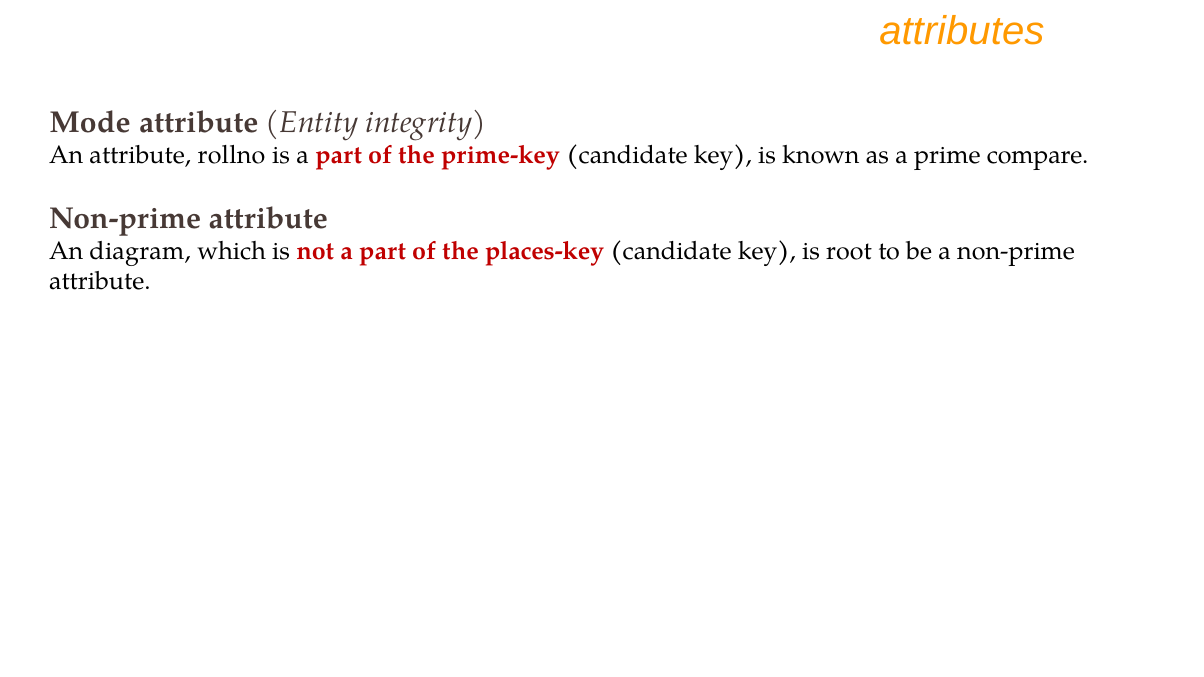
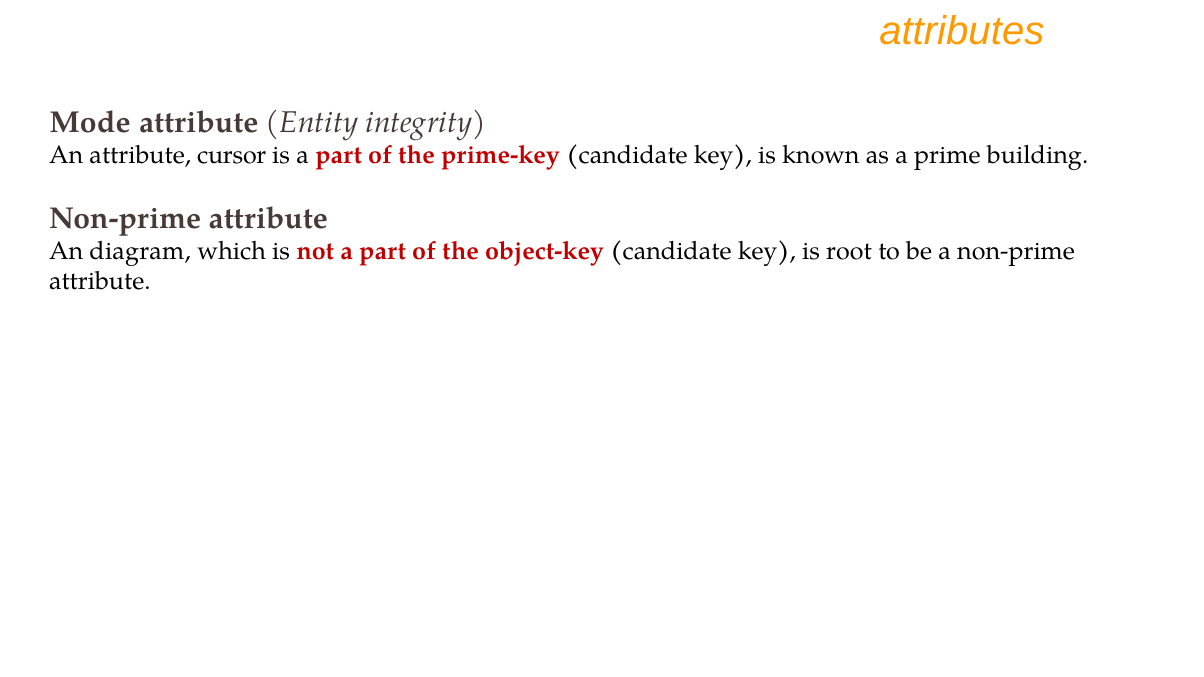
rollno: rollno -> cursor (232, 155)
compare: compare -> building (1038, 155)
places-key: places-key -> object-key (545, 252)
